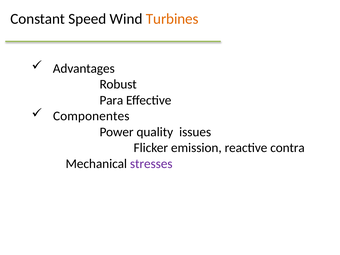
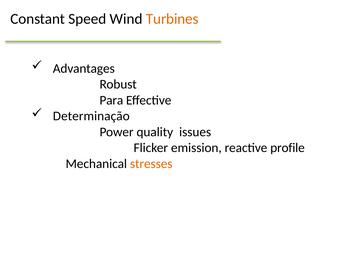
Componentes: Componentes -> Determinação (91, 116)
contra: contra -> profile (287, 148)
stresses colour: purple -> orange (151, 164)
